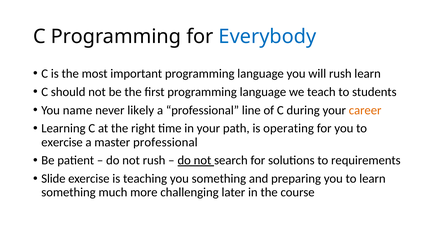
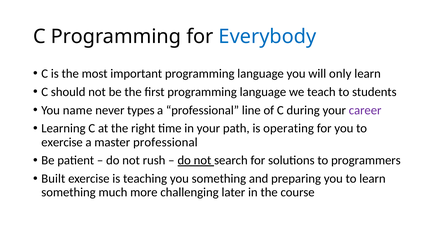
will rush: rush -> only (340, 74)
likely: likely -> types (141, 110)
career colour: orange -> purple (365, 110)
requirements: requirements -> programmers (366, 160)
Slide: Slide -> Built (53, 178)
